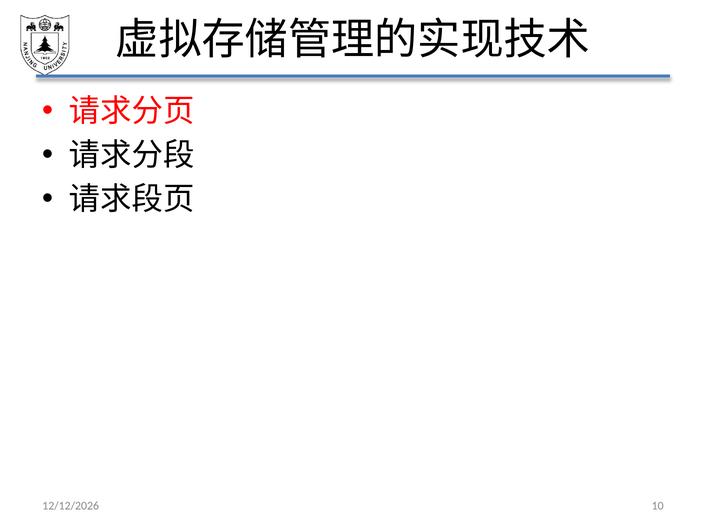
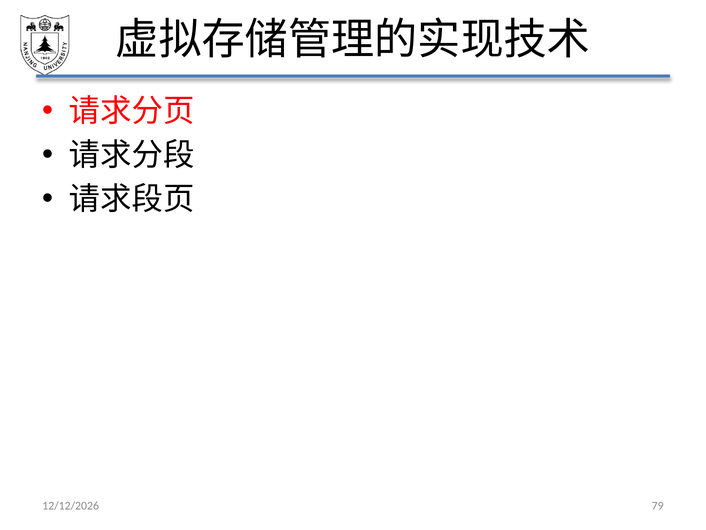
10: 10 -> 79 (658, 506)
